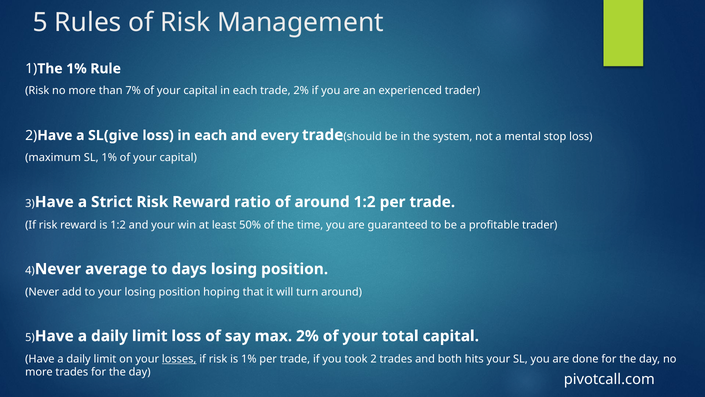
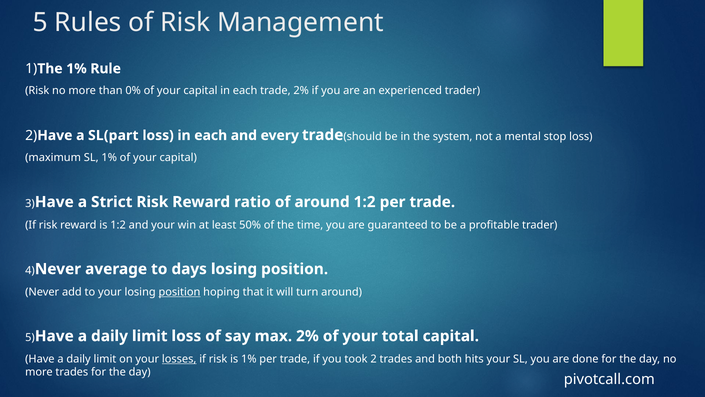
7%: 7% -> 0% (133, 91)
SL(give: SL(give -> SL(part (113, 135)
position underline: none -> present (179, 292)
